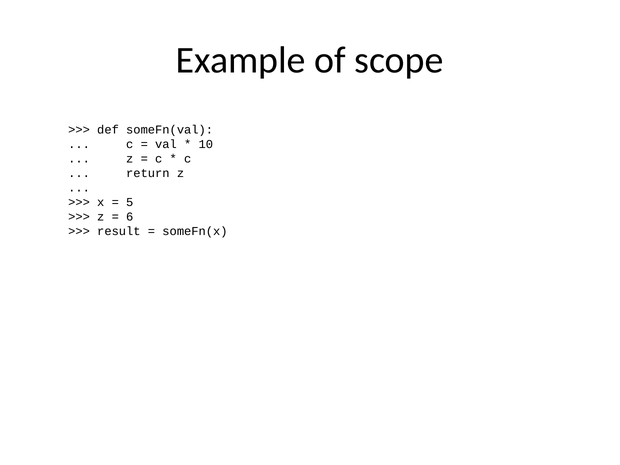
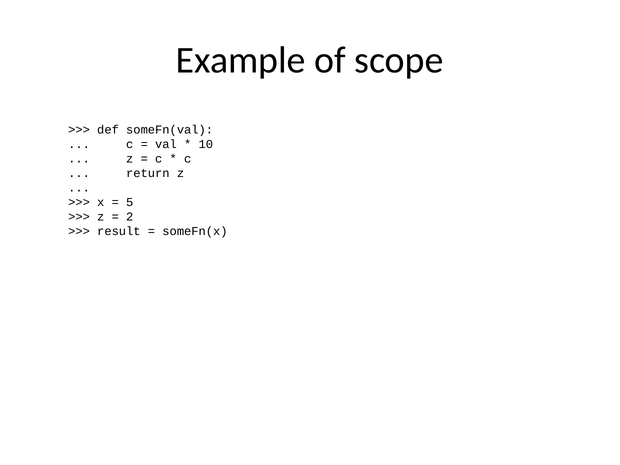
6: 6 -> 2 (130, 217)
